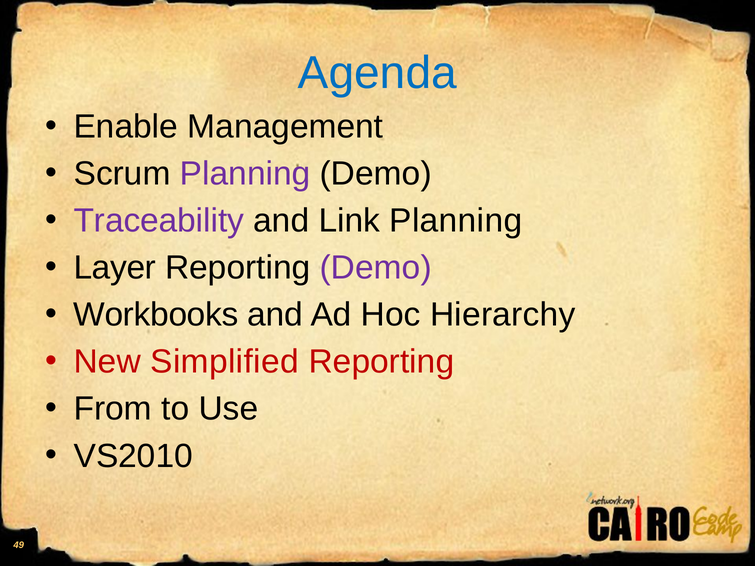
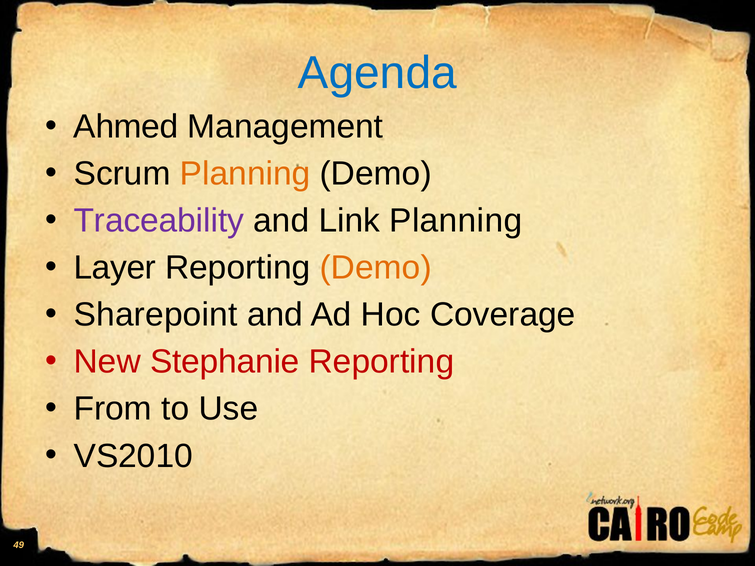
Enable: Enable -> Ahmed (126, 127)
Planning colour: purple -> orange (245, 174)
Demo colour: purple -> orange (376, 268)
Workbooks: Workbooks -> Sharepoint (156, 315)
Hierarchy: Hierarchy -> Coverage (503, 315)
Simplified: Simplified -> Stephanie (225, 362)
